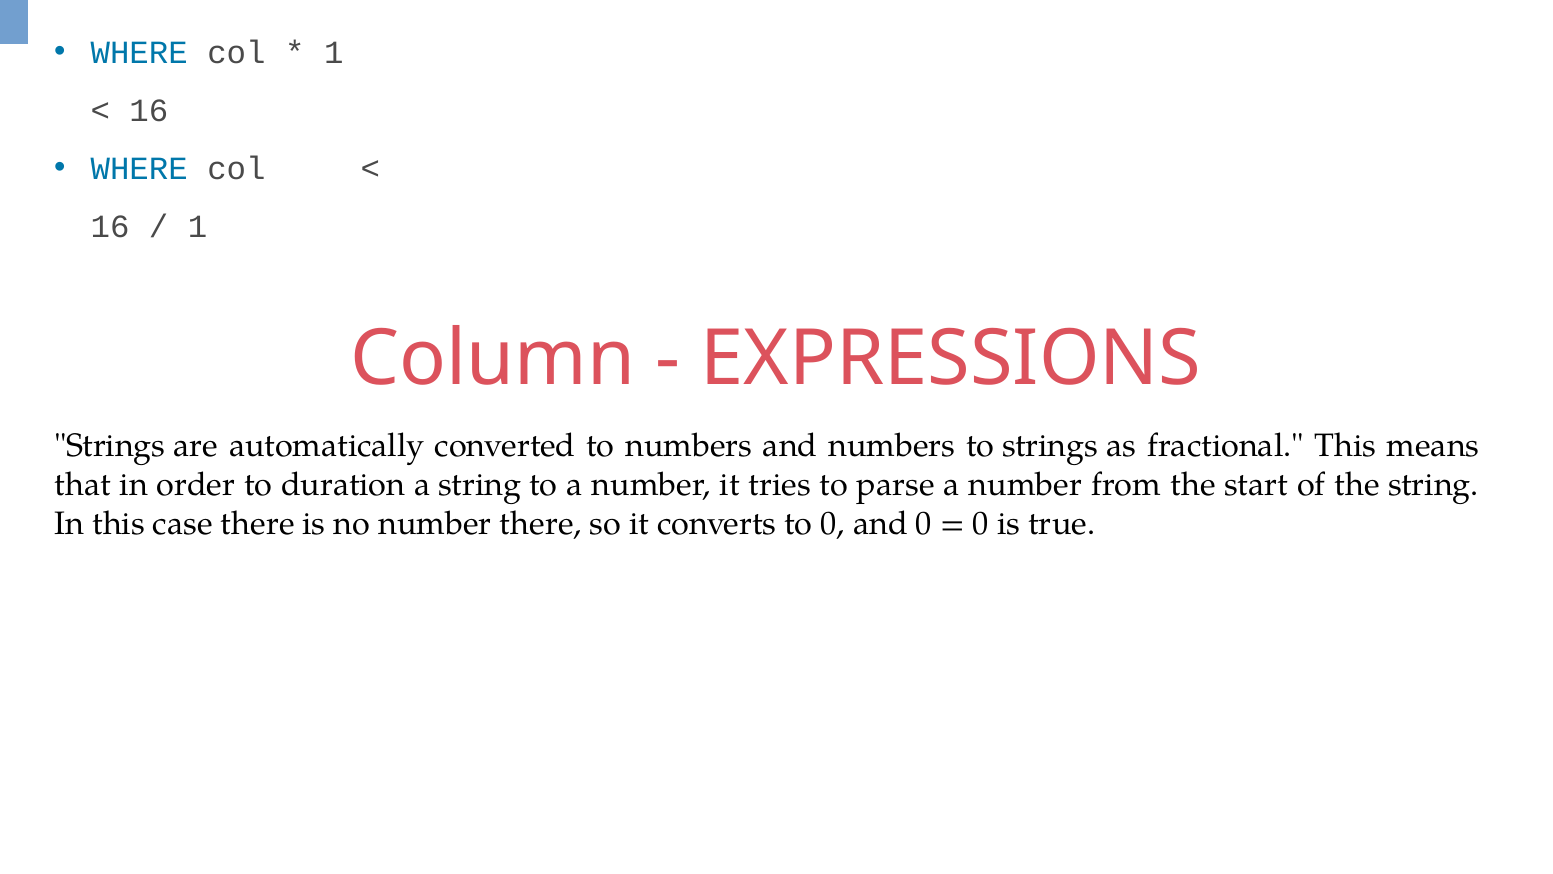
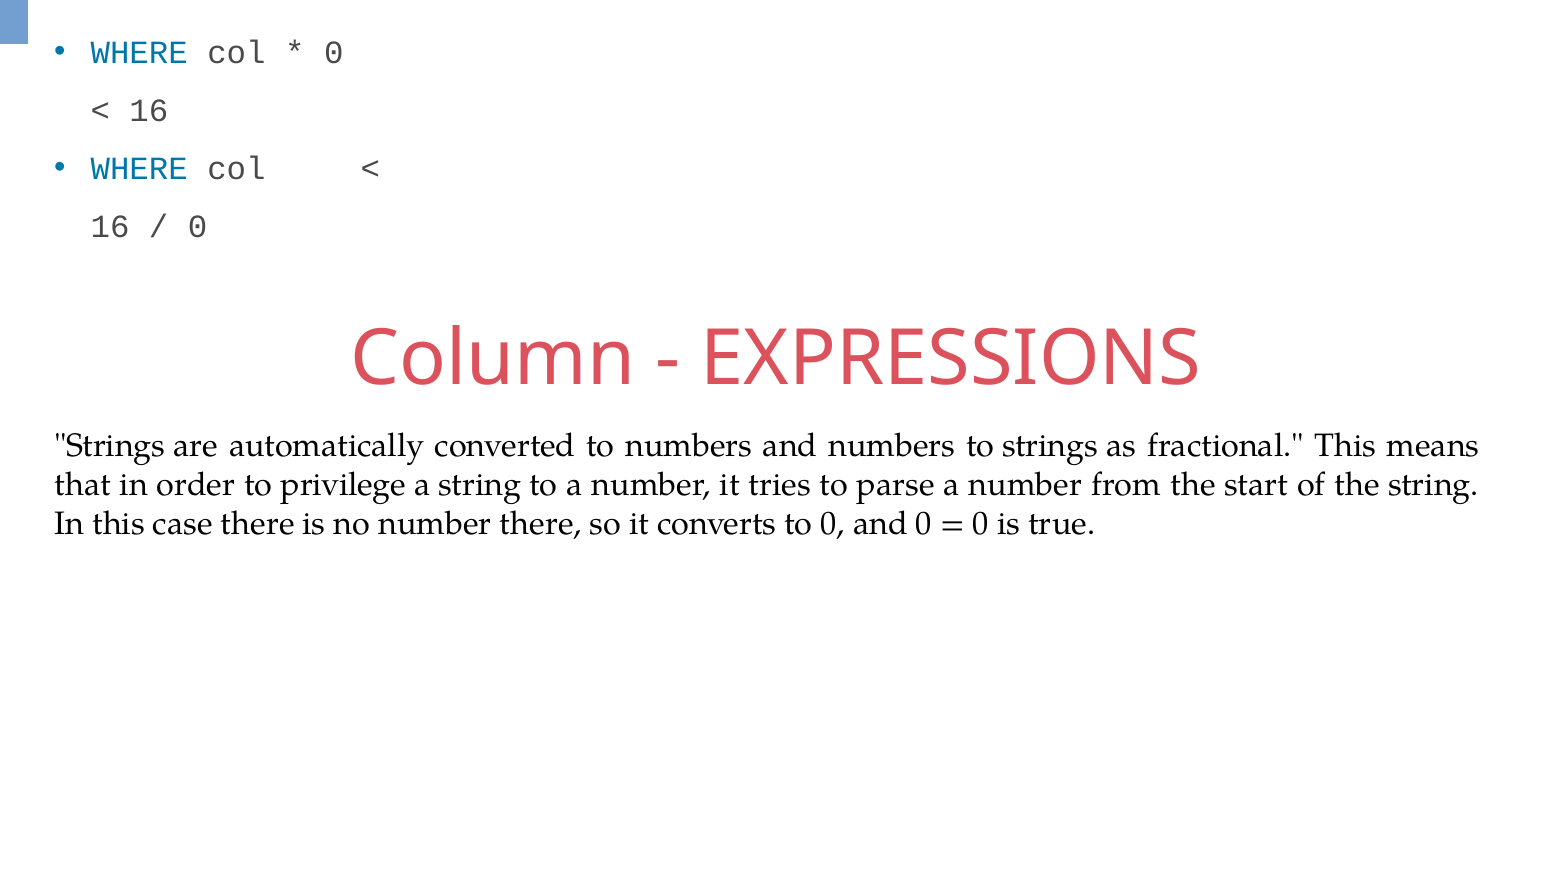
1: 1 -> 0 (334, 52)
1: 1 -> 0 (198, 227)
duration: duration -> privilege (343, 485)
